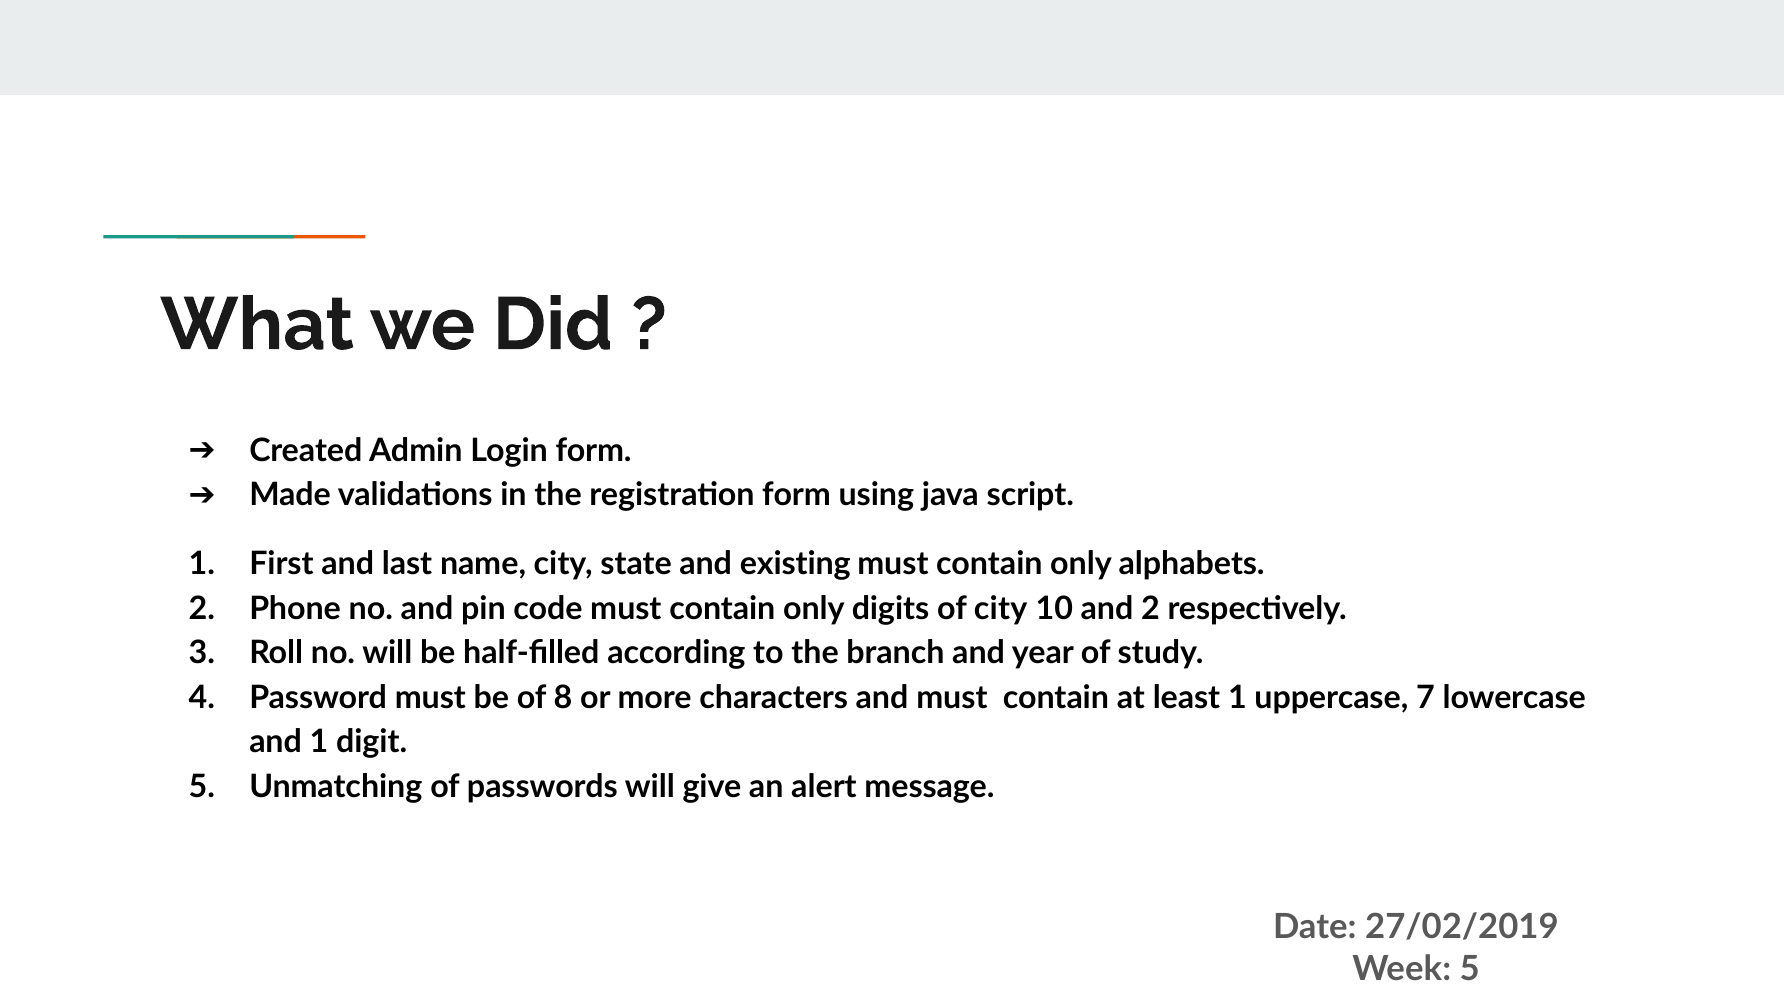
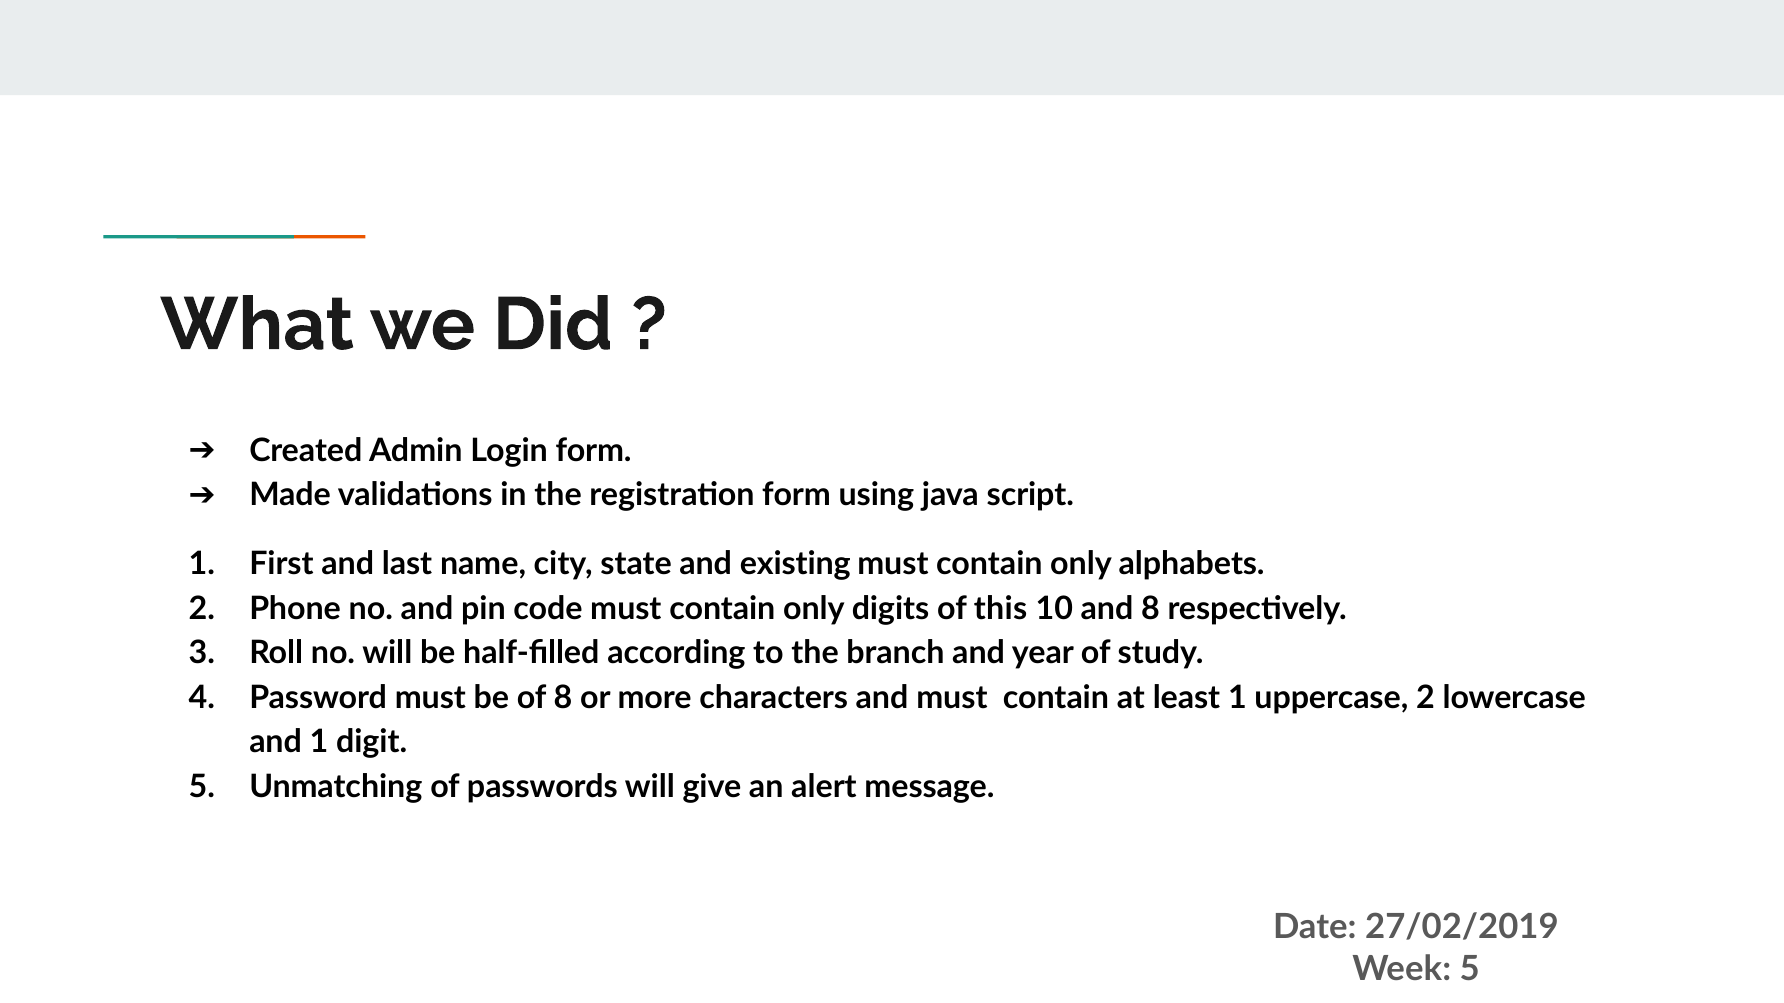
of city: city -> this (1001, 609)
and 2: 2 -> 8 (1151, 609)
uppercase 7: 7 -> 2 (1425, 698)
